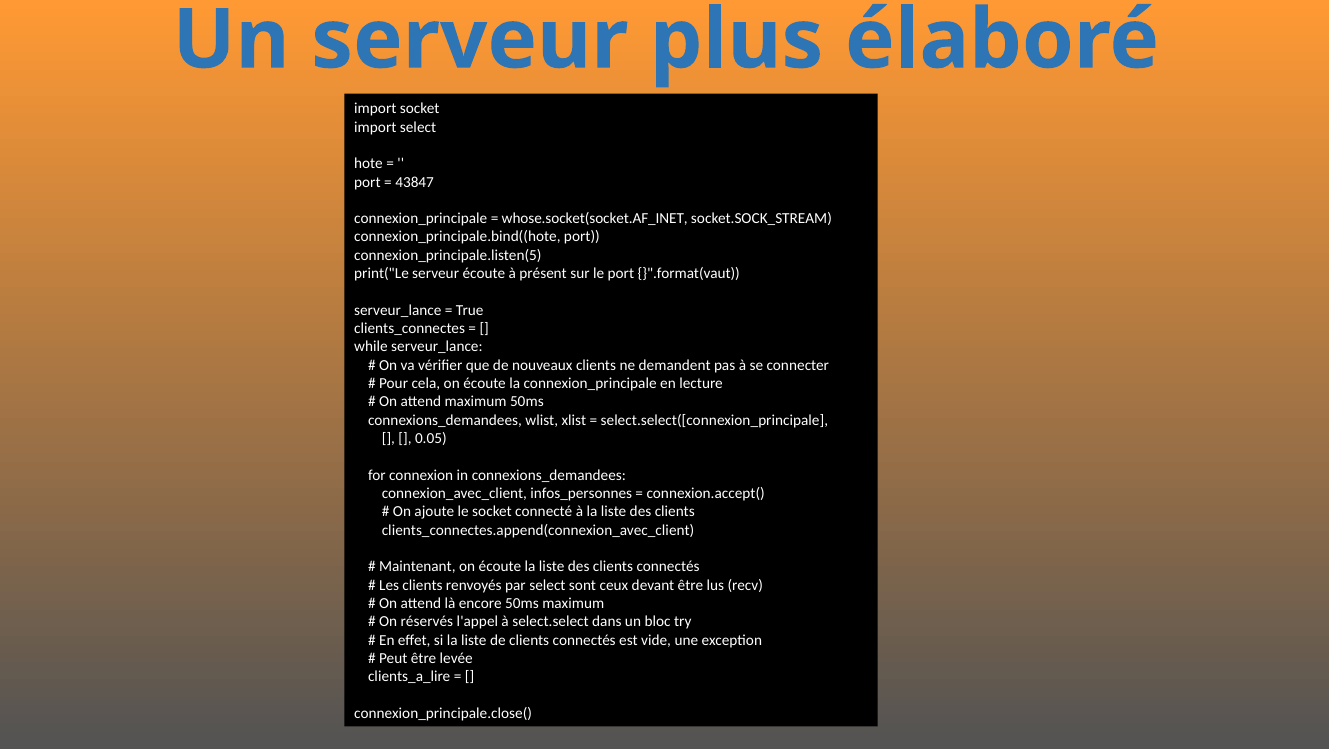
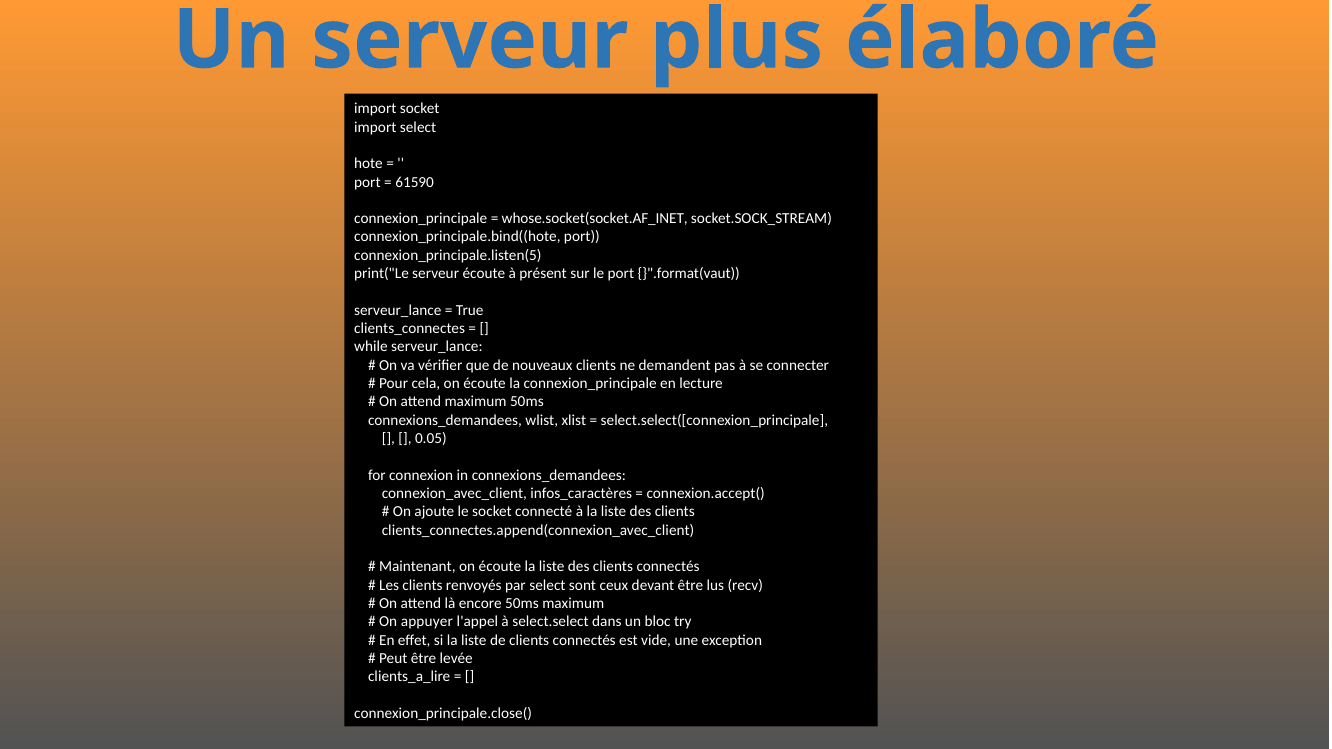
43847: 43847 -> 61590 (415, 182)
infos_personnes: infos_personnes -> infos_caractères (581, 494)
réservés: réservés -> appuyer (427, 622)
